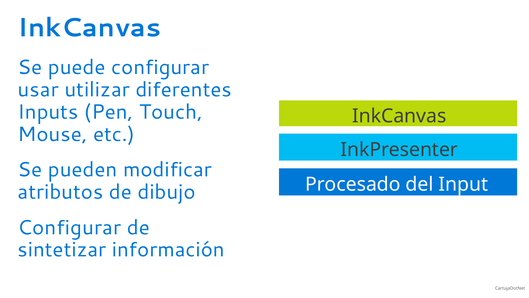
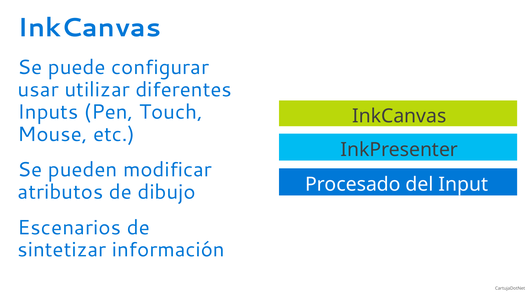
Configurar: Configurar -> Escenarios (69, 227)
